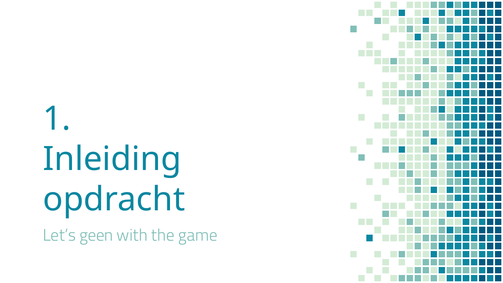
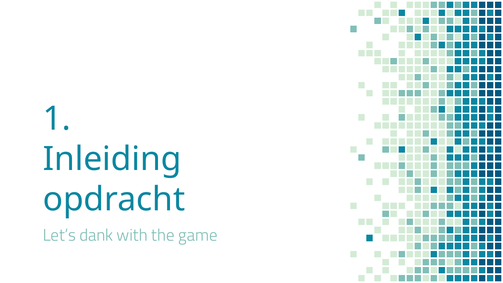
geen: geen -> dank (96, 235)
